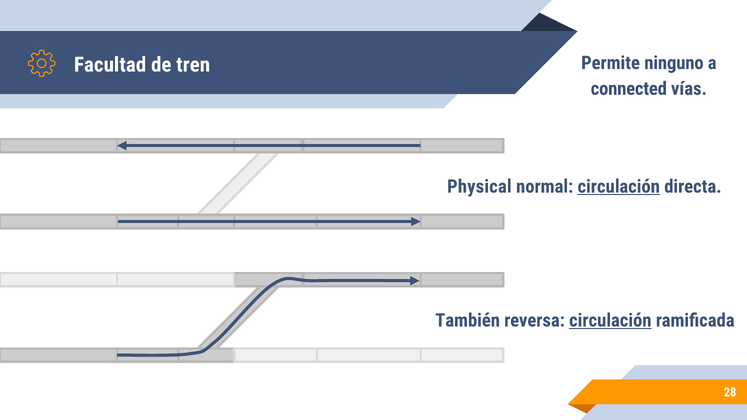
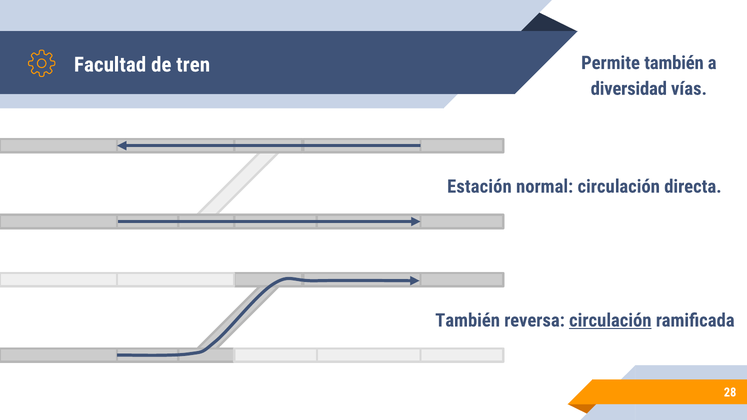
Permite ninguno: ninguno -> también (674, 63)
connected: connected -> diversidad (629, 89)
Physical: Physical -> Estación (479, 187)
circulación underline: present -> none (619, 187)
